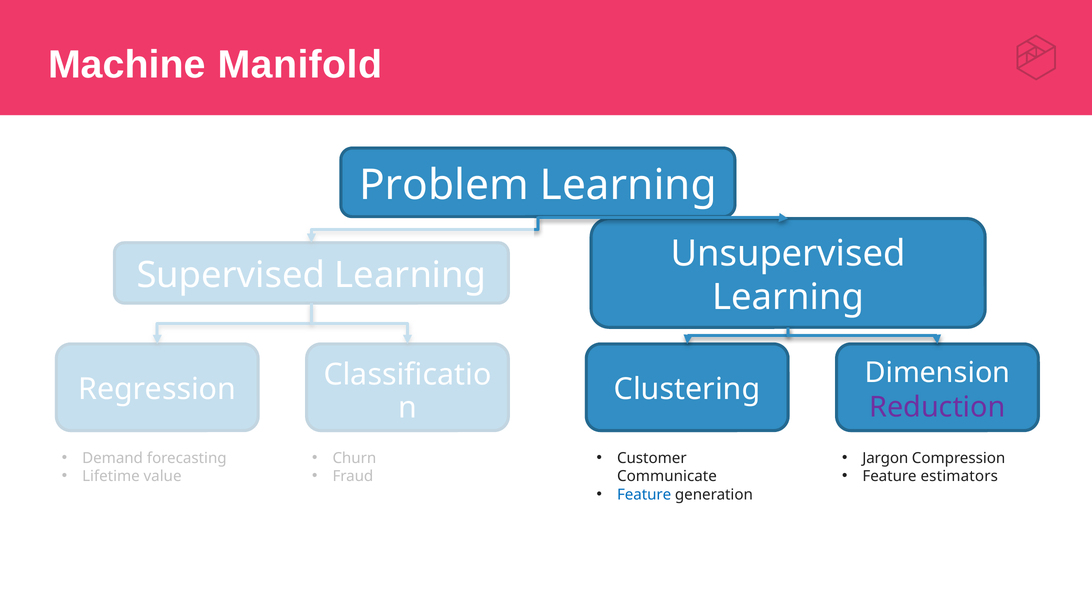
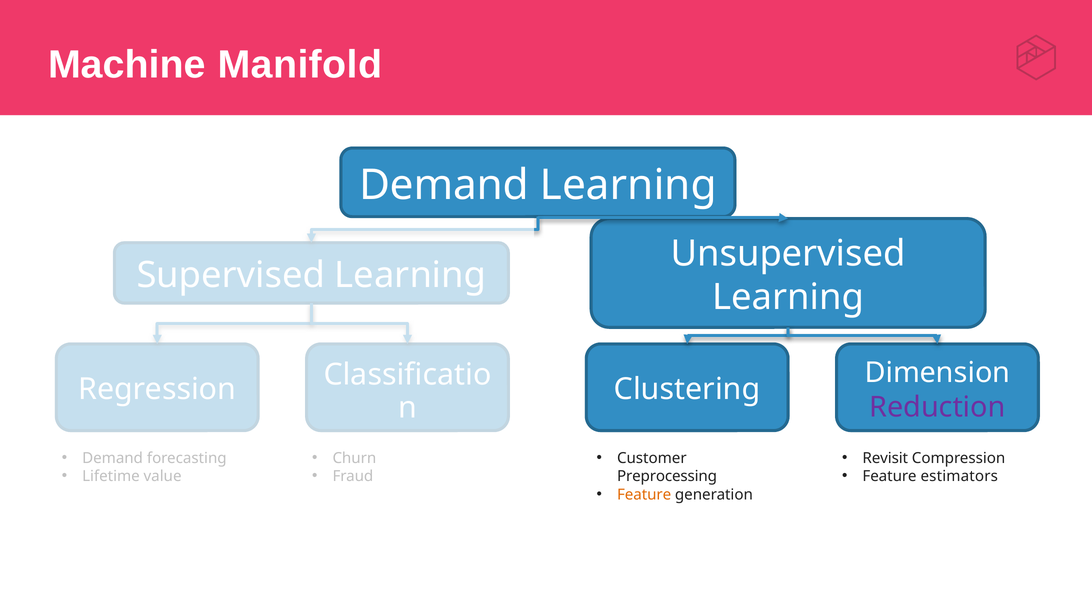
Problem: Problem -> Demand (444, 185)
Jargon: Jargon -> Revisit (885, 458)
Communicate: Communicate -> Preprocessing (667, 477)
Feature colour: blue -> orange (644, 495)
